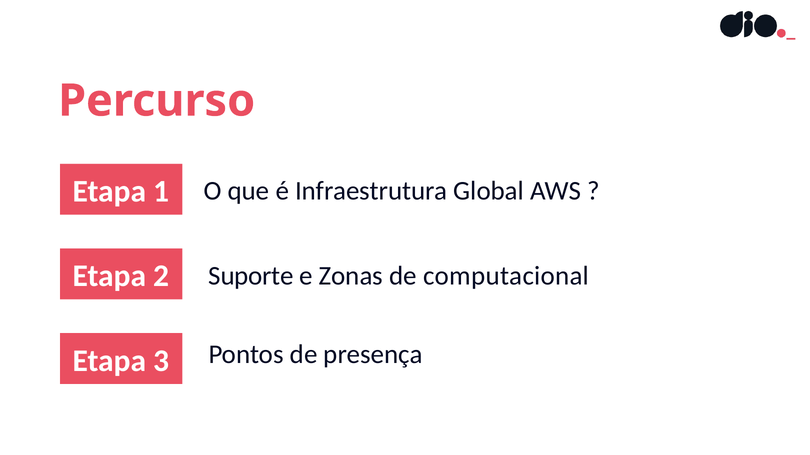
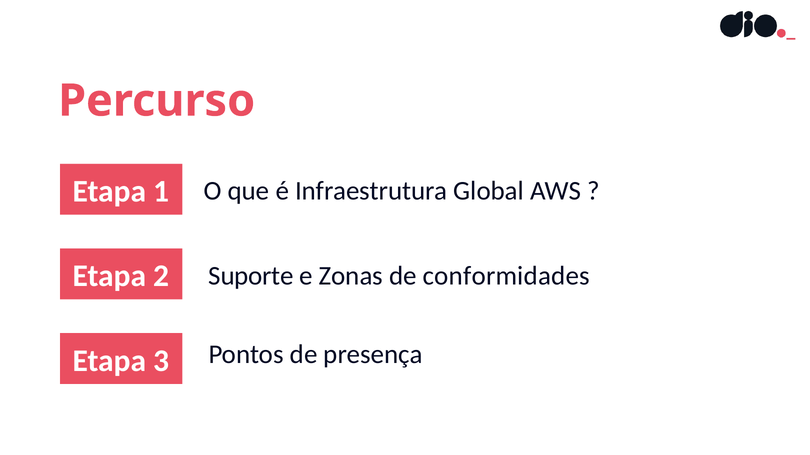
computacional: computacional -> conformidades (506, 276)
